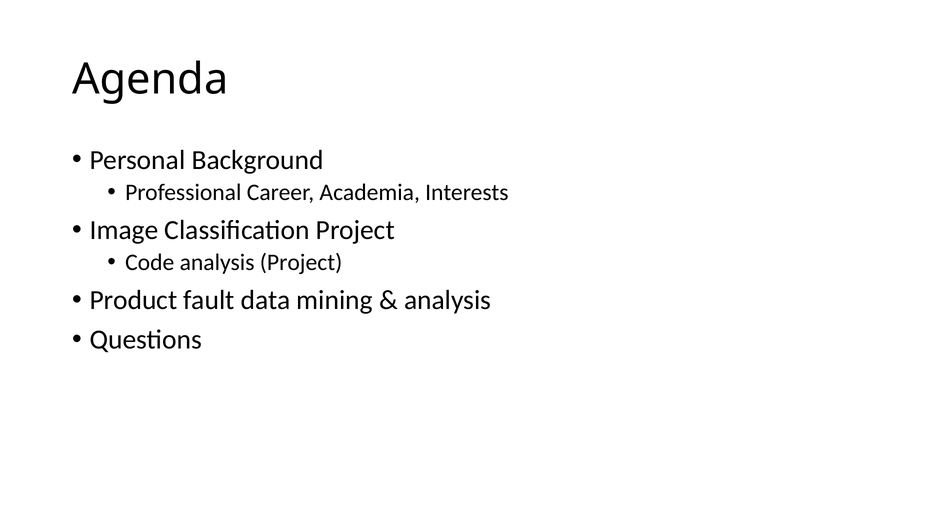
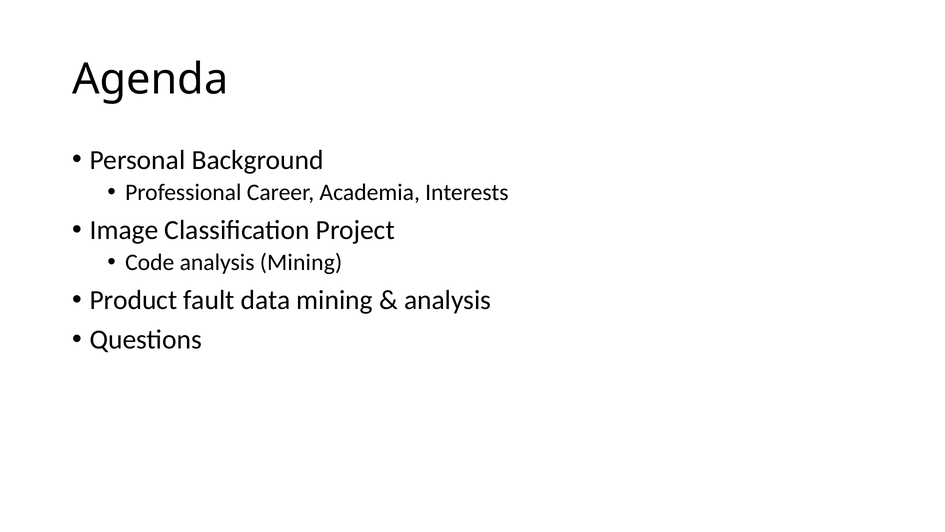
analysis Project: Project -> Mining (301, 262)
